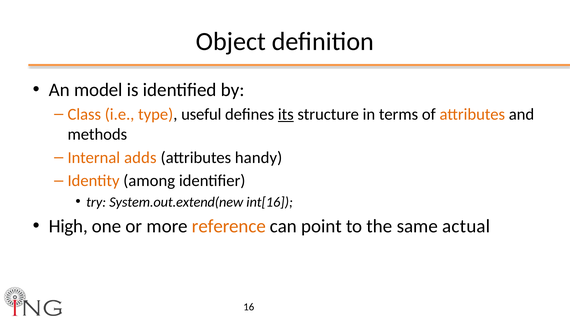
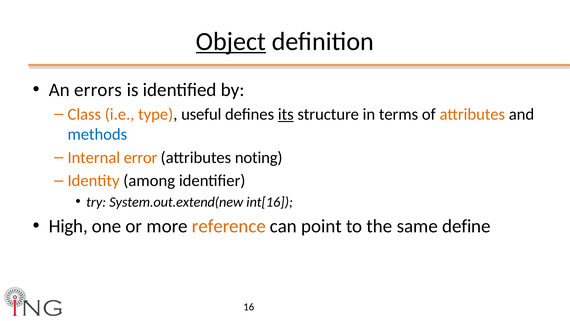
Object underline: none -> present (231, 41)
model: model -> errors (98, 90)
methods colour: black -> blue (97, 134)
adds: adds -> error (140, 157)
handy: handy -> noting (259, 157)
actual: actual -> define (466, 226)
